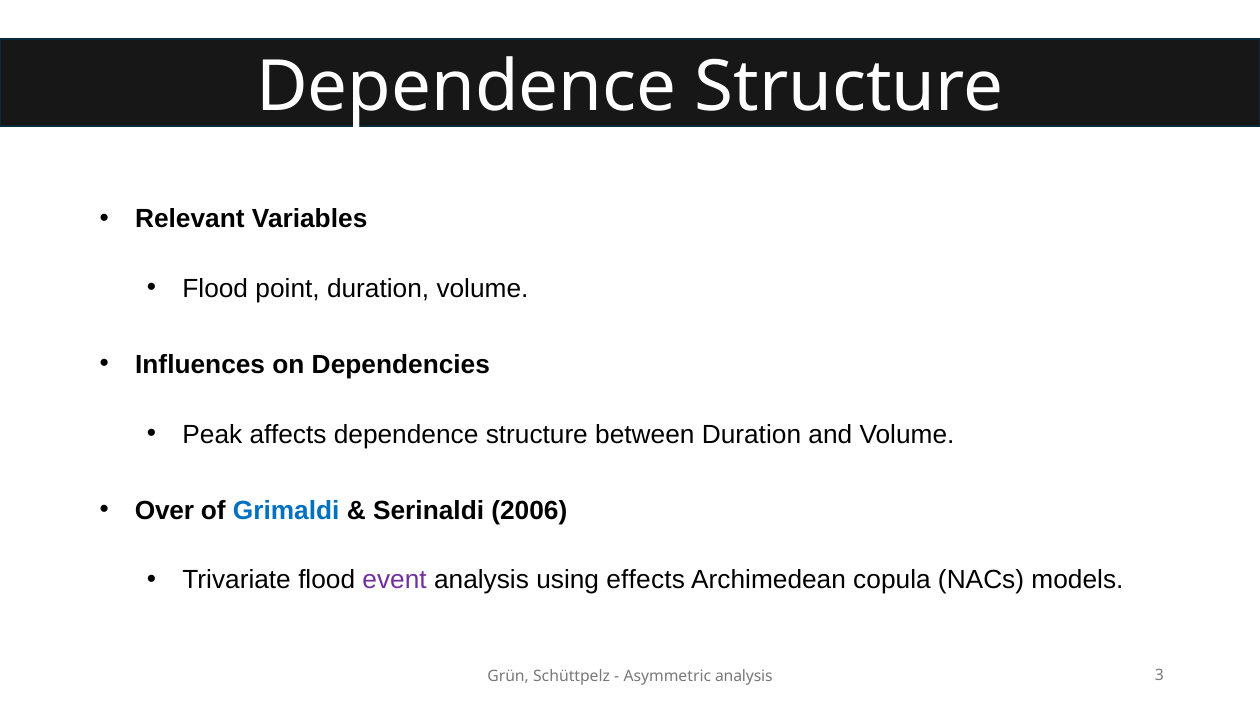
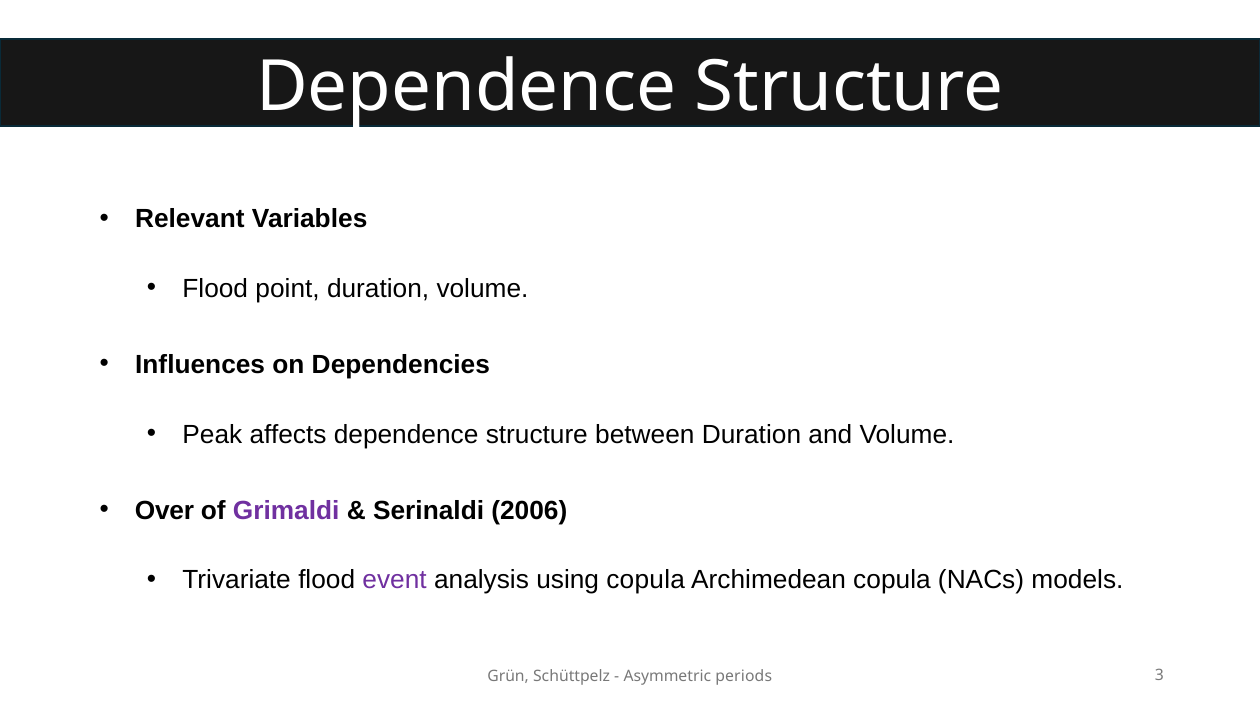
Grimaldi colour: blue -> purple (286, 511)
using effects: effects -> copula (646, 581)
Asymmetric analysis: analysis -> periods (744, 677)
